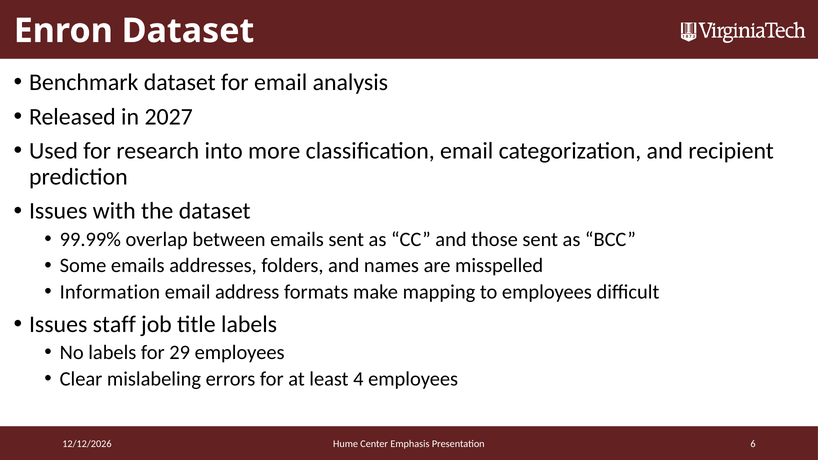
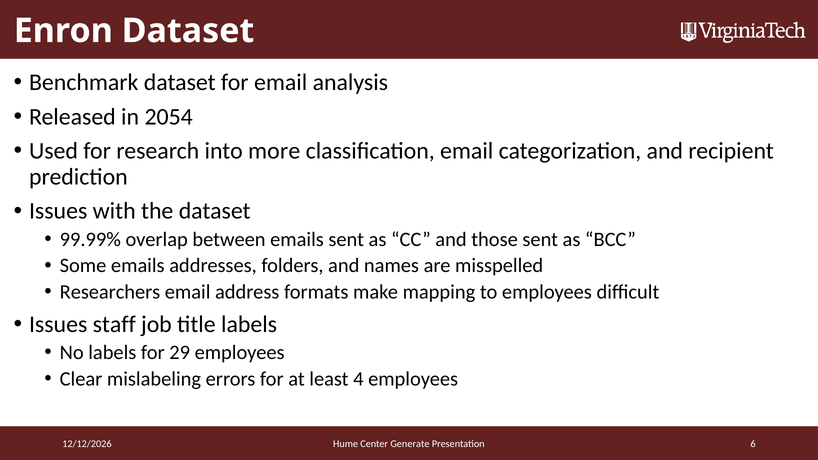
2027: 2027 -> 2054 (169, 117)
Information: Information -> Researchers (110, 292)
Emphasis: Emphasis -> Generate (410, 444)
